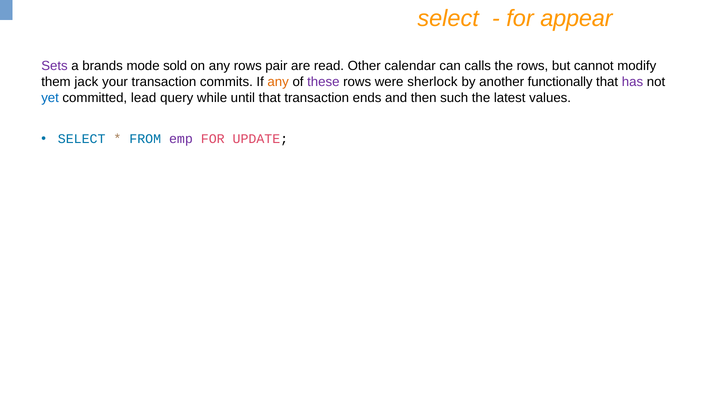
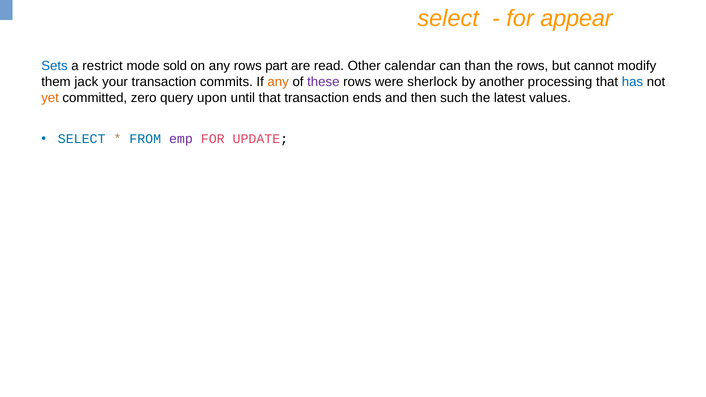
Sets colour: purple -> blue (54, 66)
brands: brands -> restrict (103, 66)
pair: pair -> part (276, 66)
calls: calls -> than (478, 66)
functionally: functionally -> processing (560, 82)
has colour: purple -> blue (632, 82)
yet colour: blue -> orange (50, 98)
lead: lead -> zero (144, 98)
while: while -> upon (212, 98)
